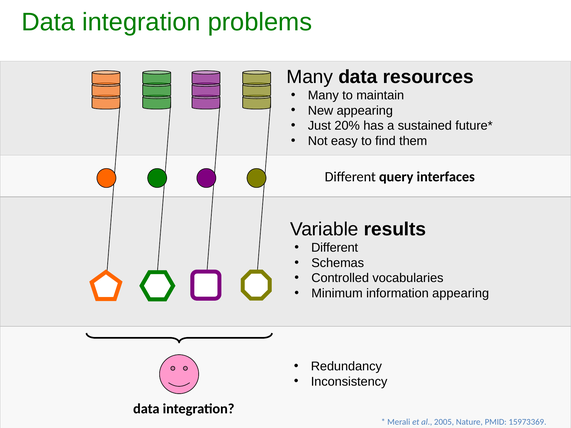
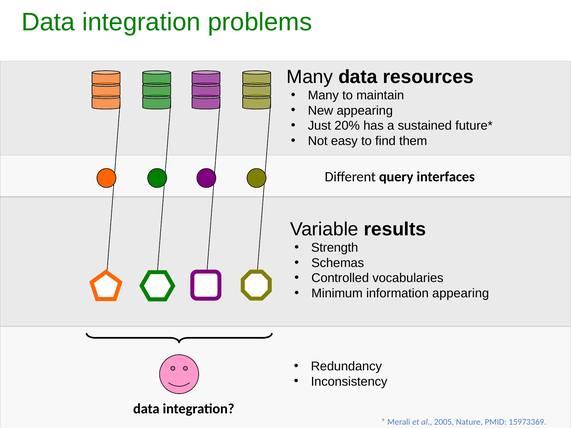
Different: Different -> Strength (335, 248)
